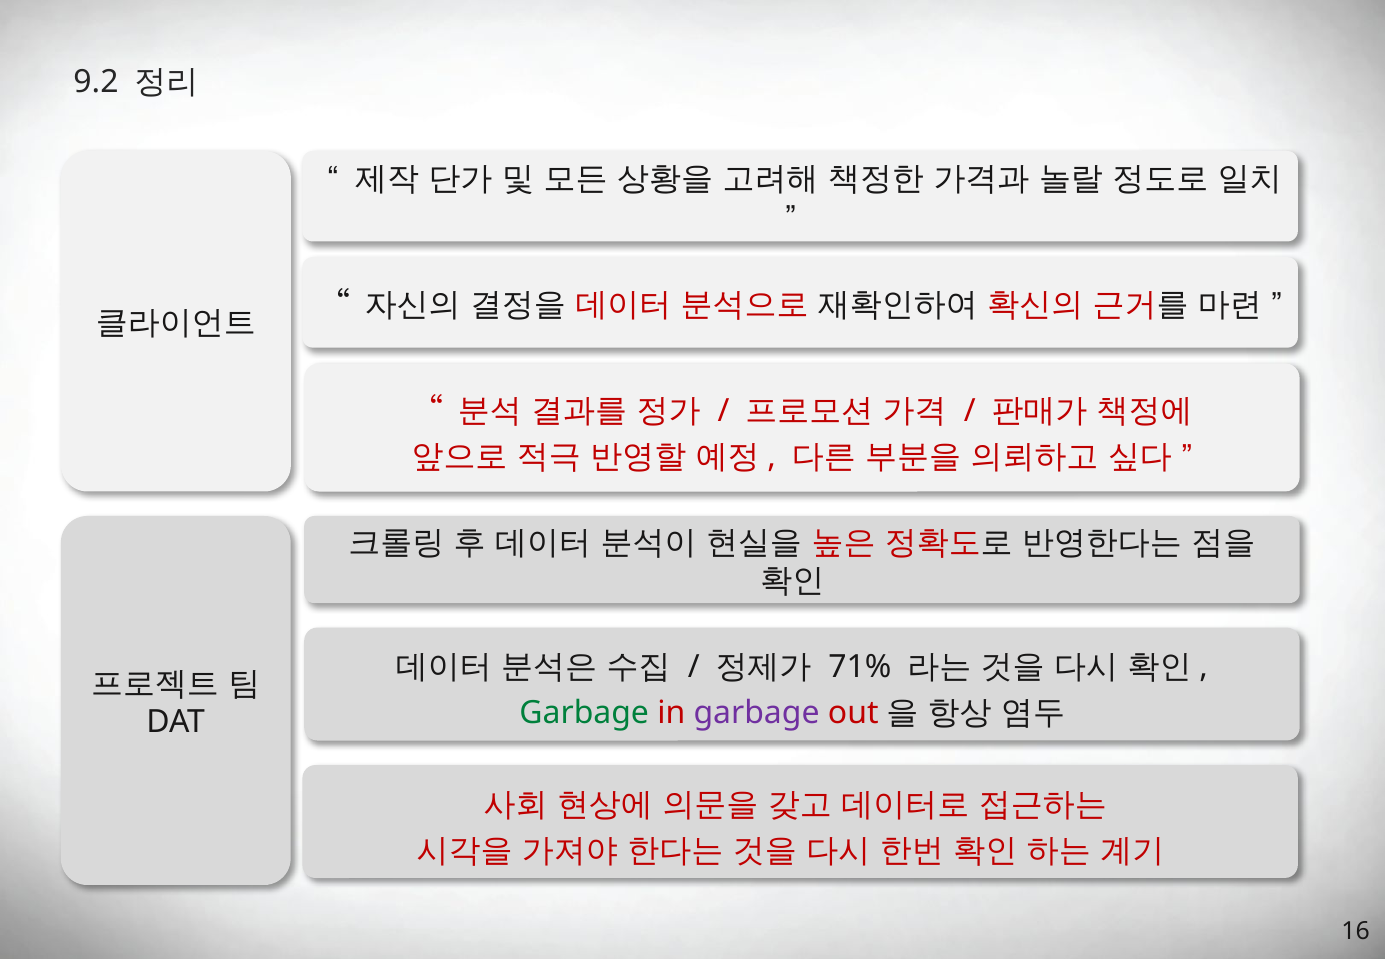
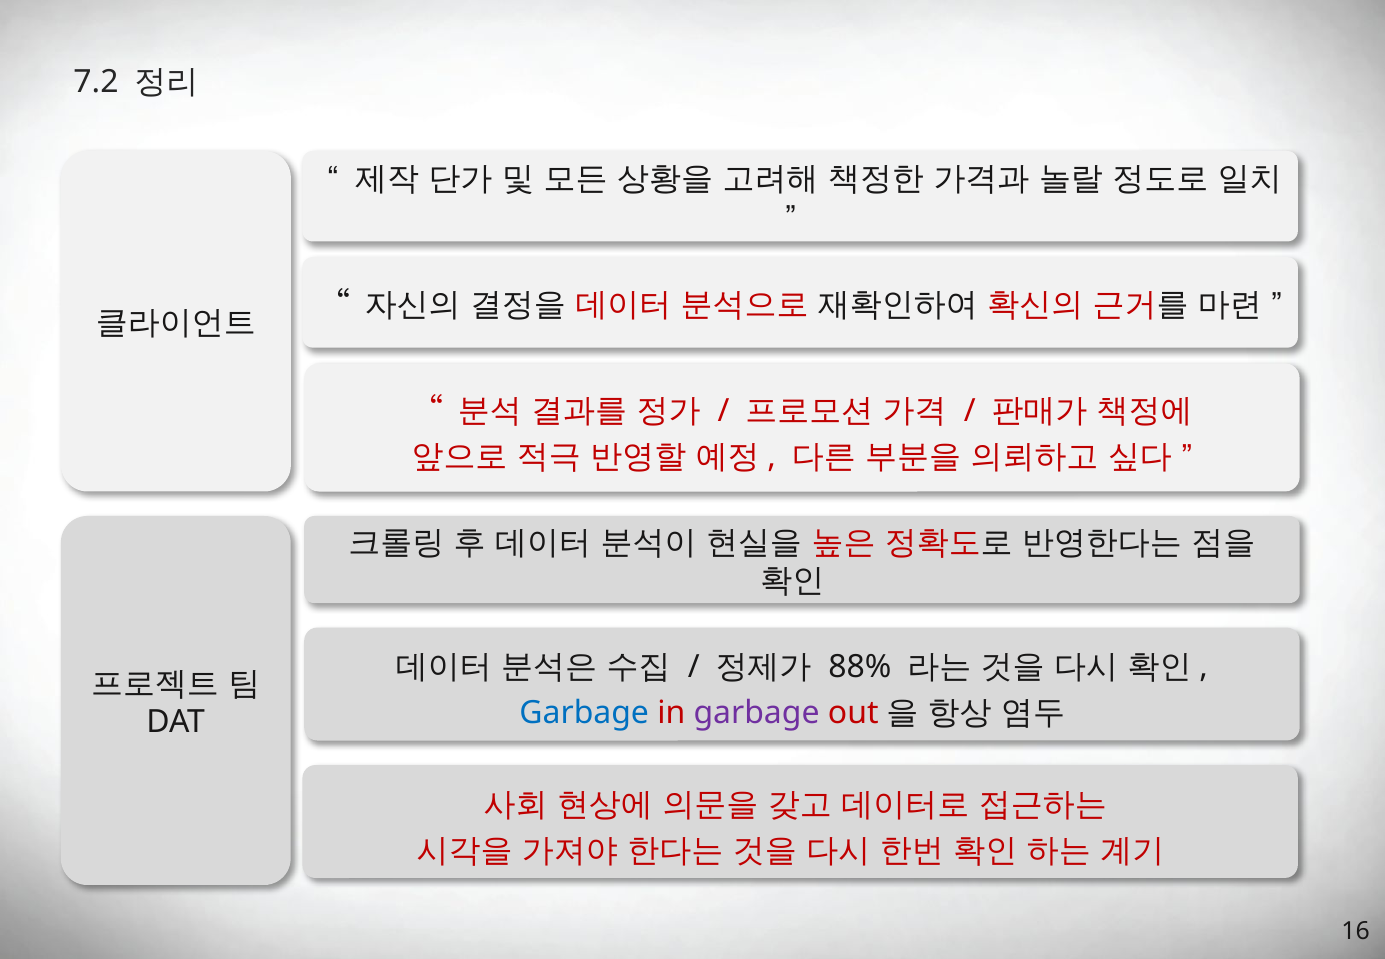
9.2: 9.2 -> 7.2 (96, 82)
71%: 71% -> 88% (860, 667)
Garbage colour: green -> blue (584, 713)
